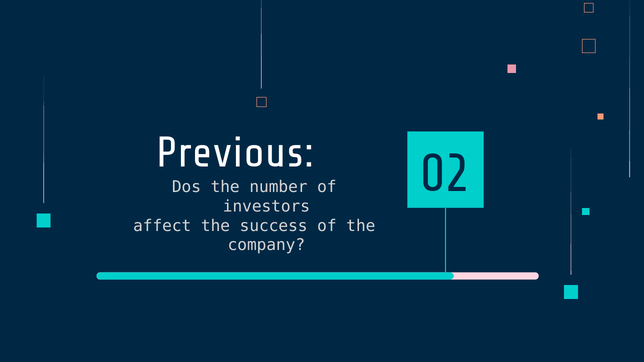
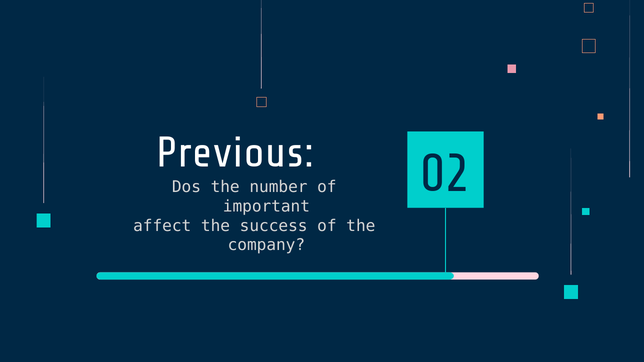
investors: investors -> important (266, 207)
